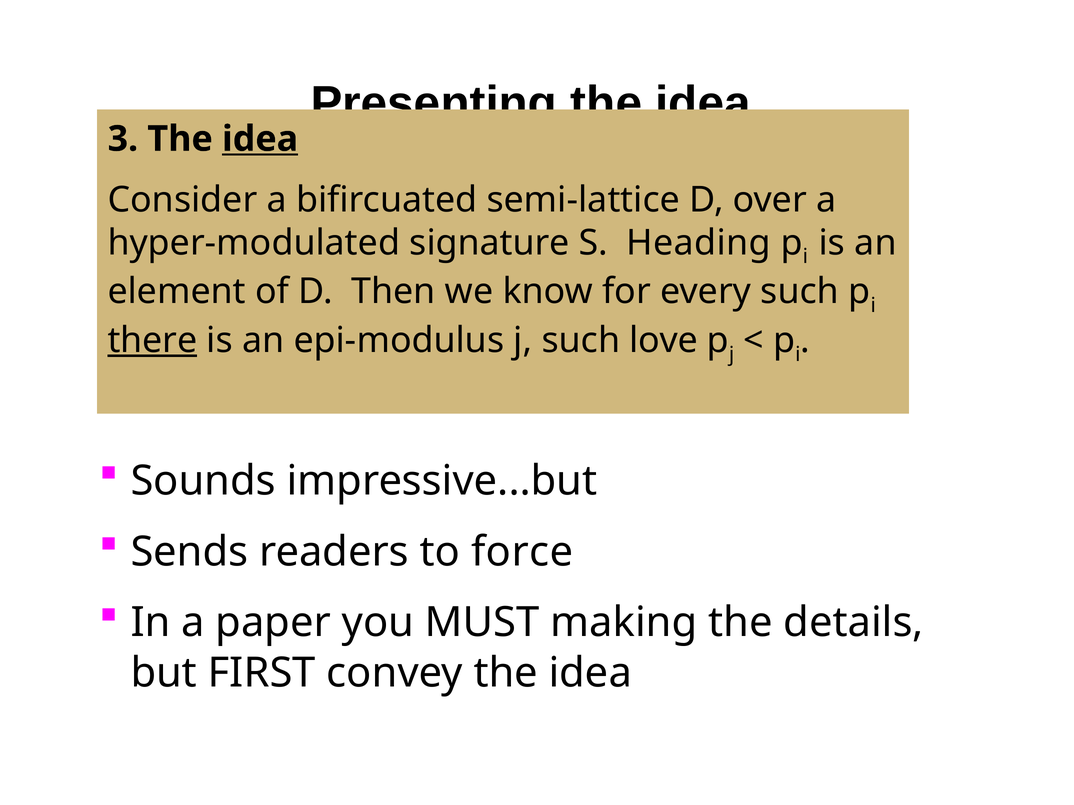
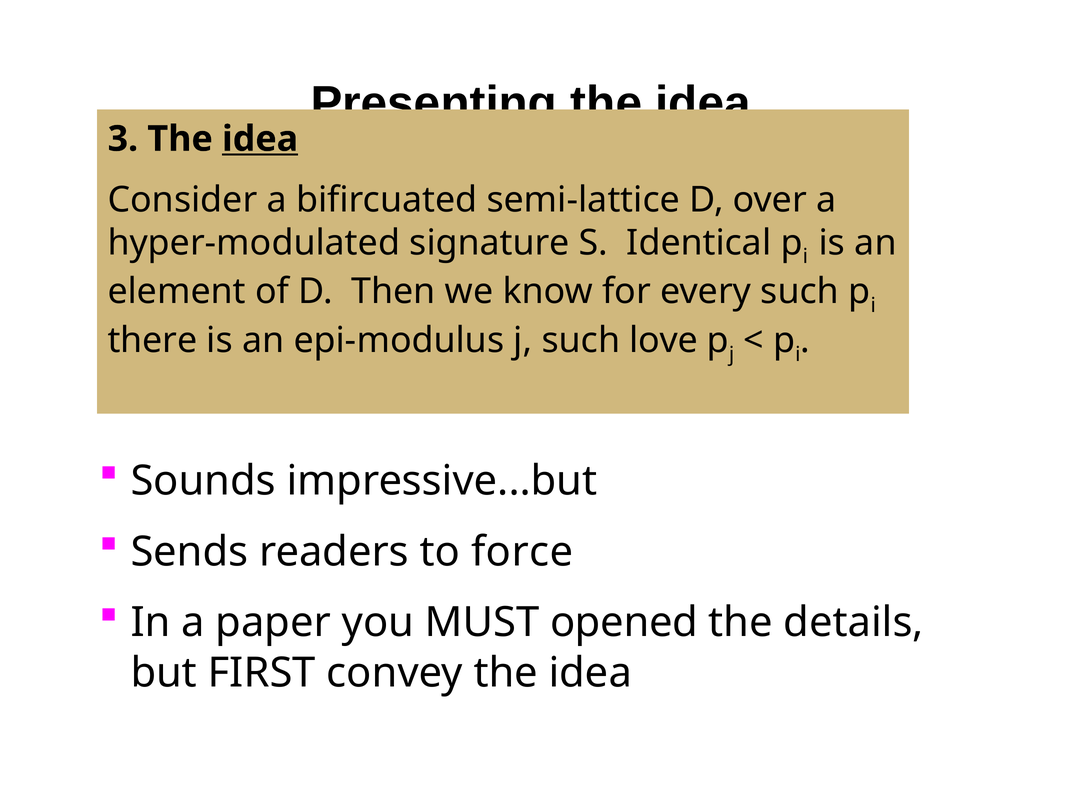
Heading: Heading -> Identical (699, 243)
there underline: present -> none (152, 341)
making: making -> opened (624, 623)
